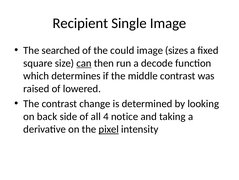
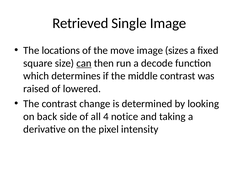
Recipient: Recipient -> Retrieved (80, 23)
searched: searched -> locations (61, 50)
could: could -> move (122, 50)
pixel underline: present -> none (109, 129)
